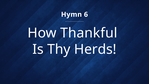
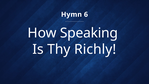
Thankful: Thankful -> Speaking (89, 33)
Herds: Herds -> Richly (95, 49)
